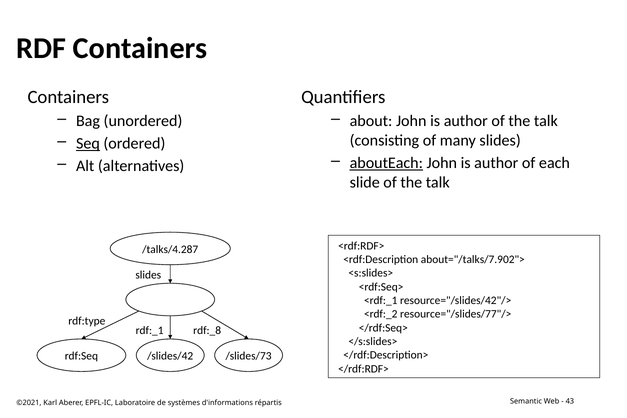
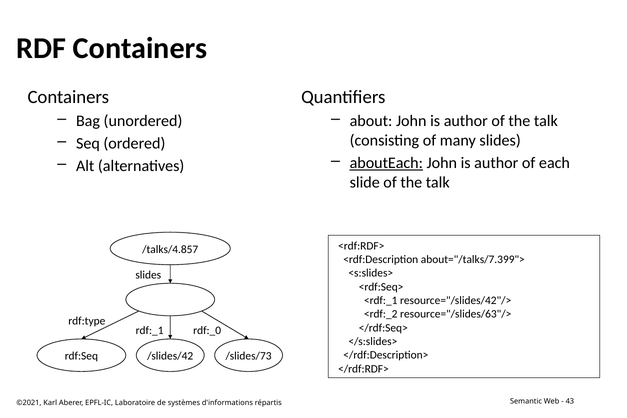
Seq underline: present -> none (88, 144)
/talks/4.287: /talks/4.287 -> /talks/4.857 (170, 249)
about="/talks/7.902">: about="/talks/7.902"> -> about="/talks/7.399"> (473, 260)
resource="/slides/77"/>: resource="/slides/77"/> -> resource="/slides/63"/> (456, 314)
rdf:_8: rdf:_8 -> rdf:_0 (207, 331)
